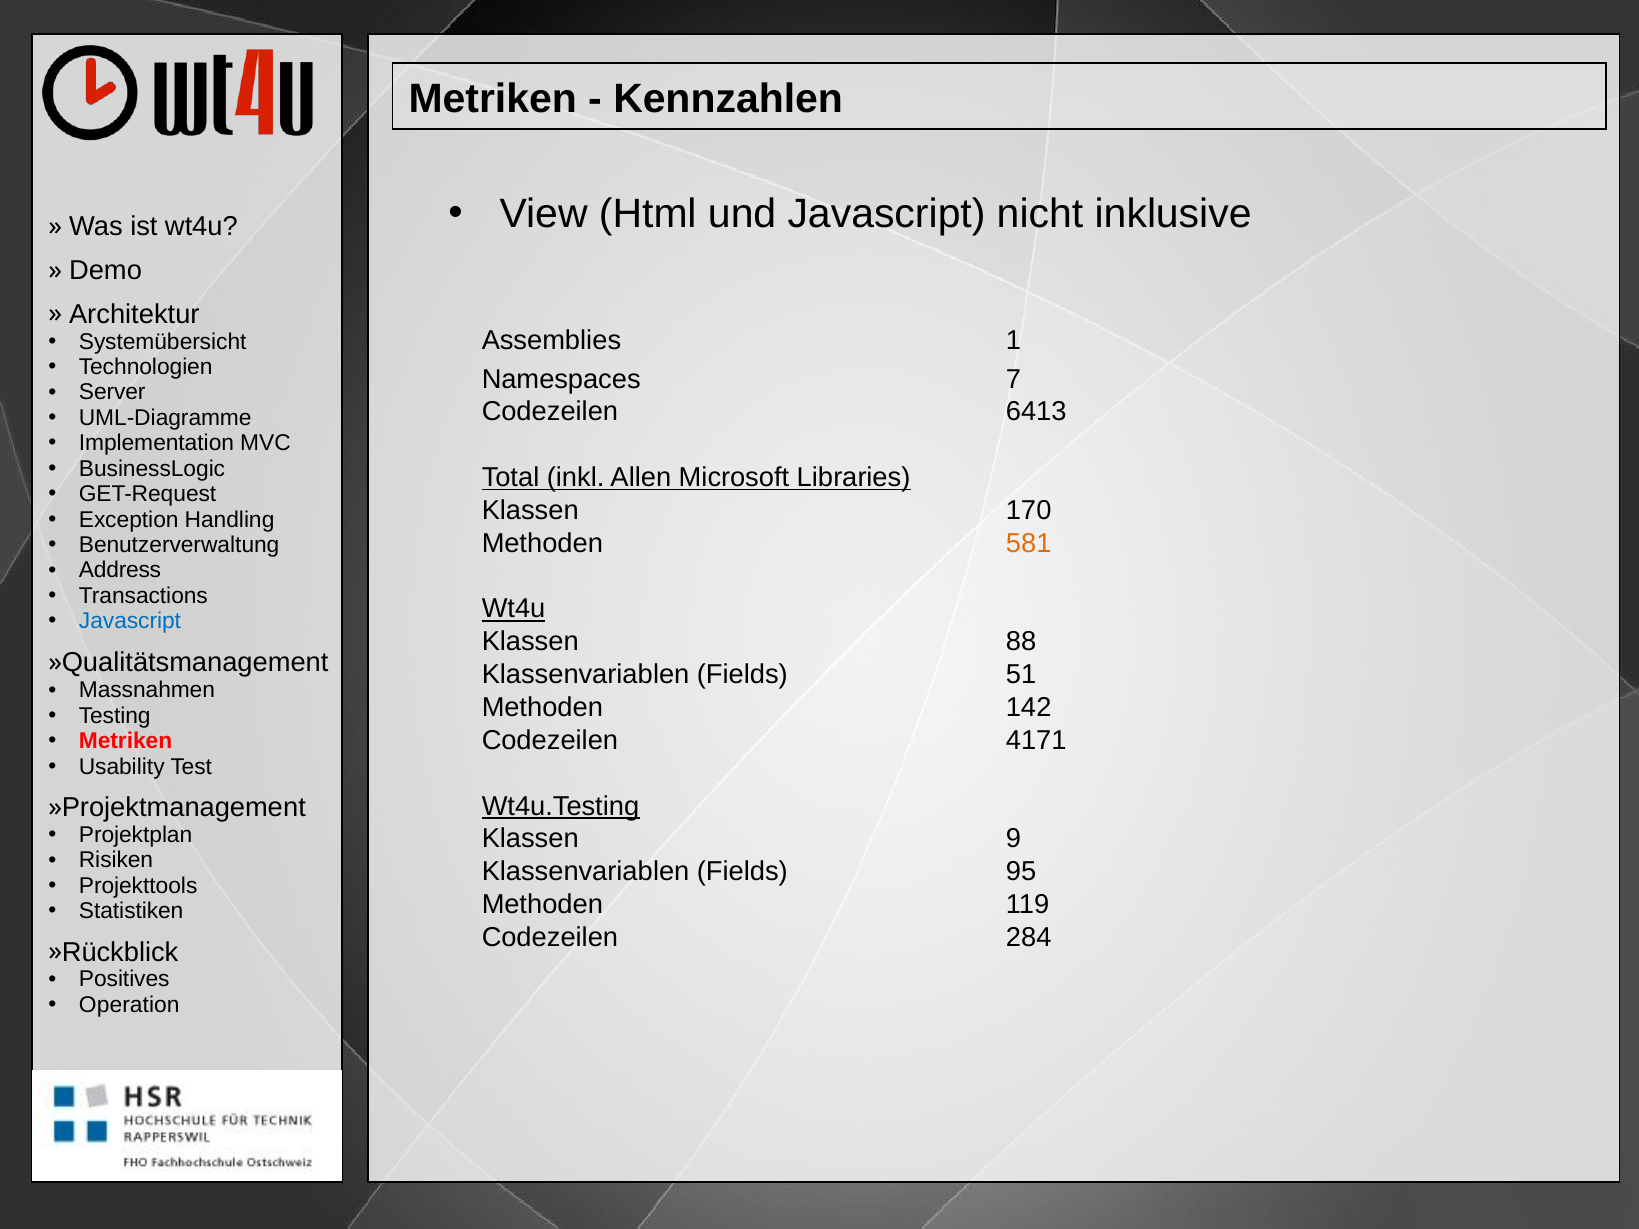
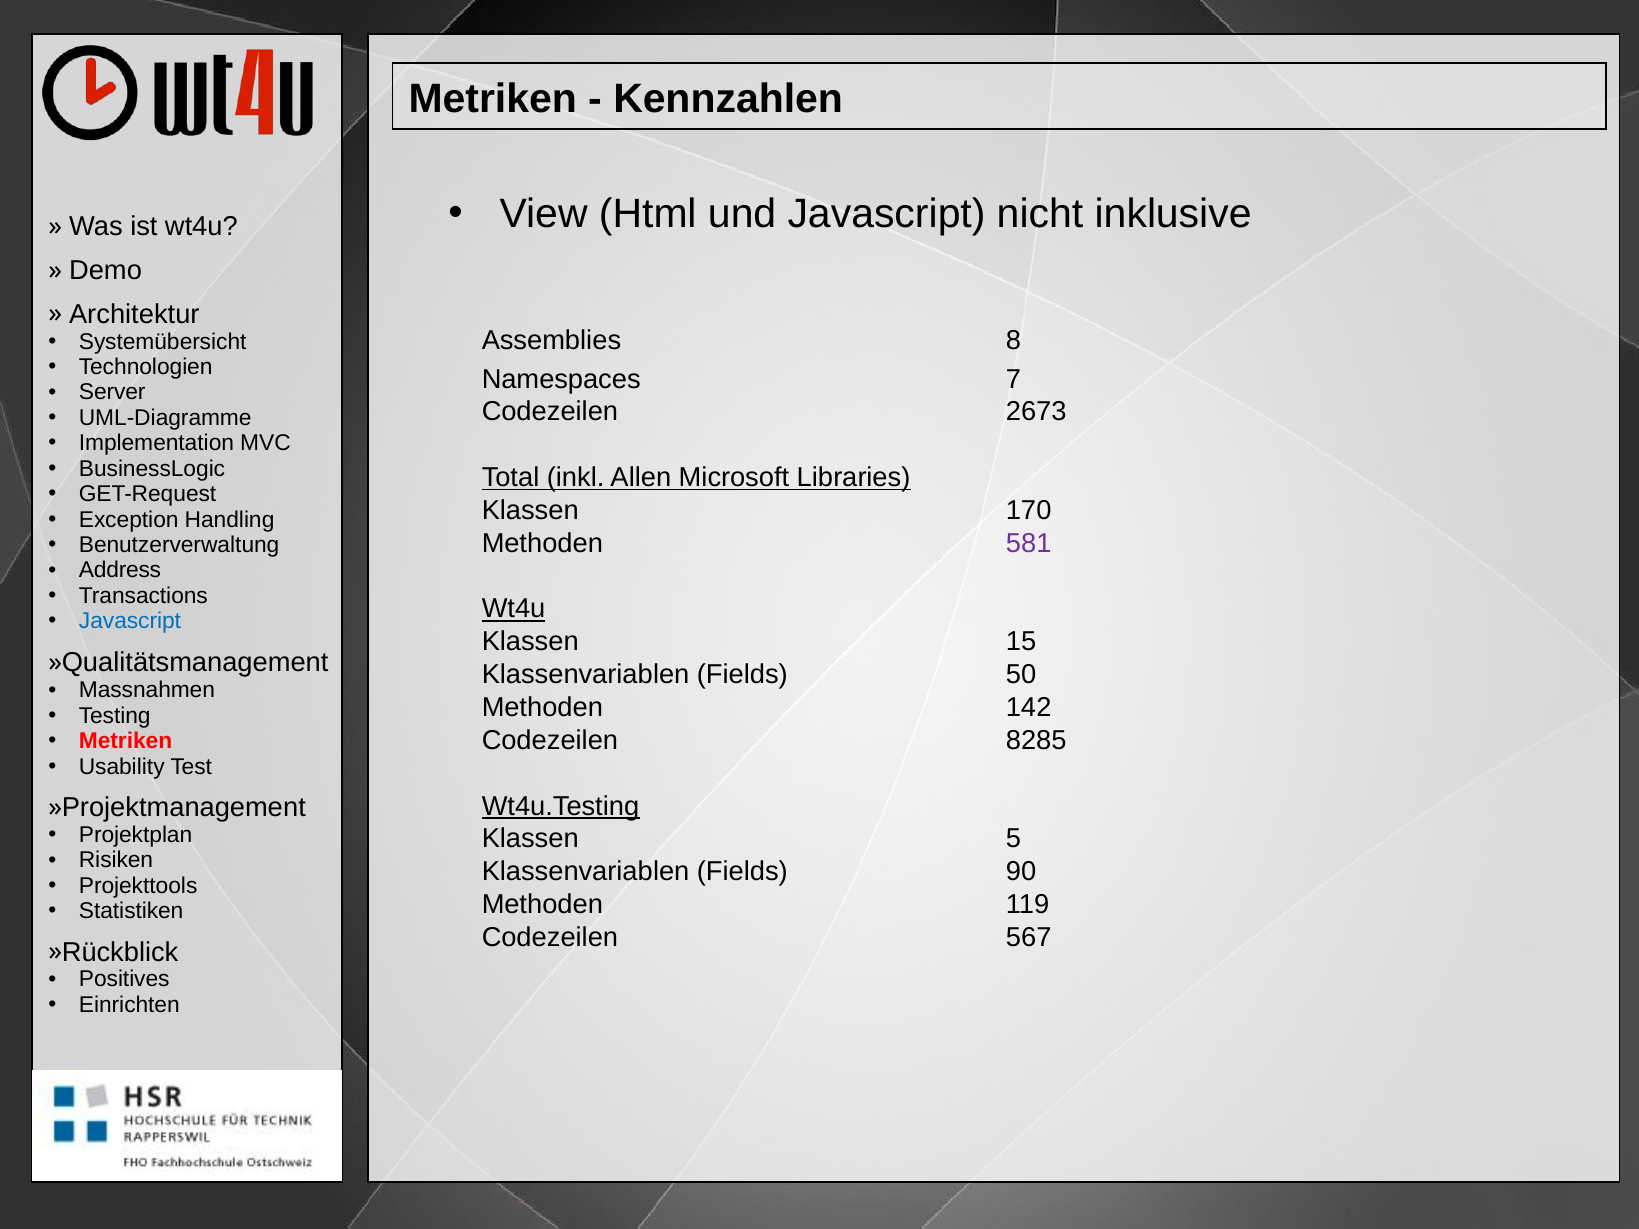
1: 1 -> 8 (1014, 340)
6413: 6413 -> 2673 (1036, 412)
581 colour: orange -> purple (1029, 543)
88: 88 -> 15 (1021, 642)
51: 51 -> 50 (1021, 675)
4171: 4171 -> 8285 (1036, 740)
9: 9 -> 5 (1014, 839)
95: 95 -> 90 (1021, 872)
284: 284 -> 567 (1029, 938)
Operation: Operation -> Einrichten (129, 1005)
